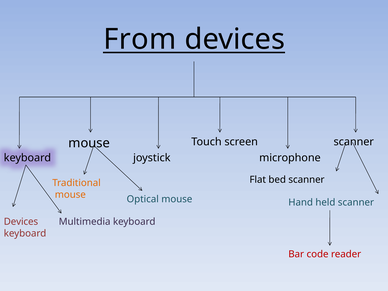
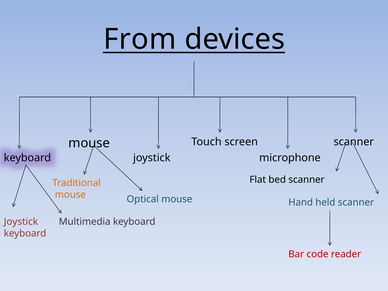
Devices: Devices -> Joystick (21, 222)
